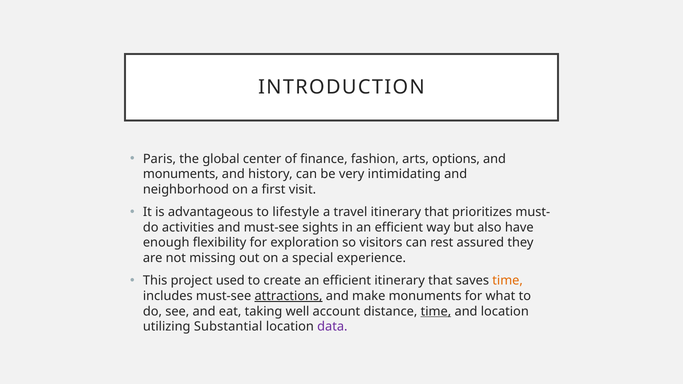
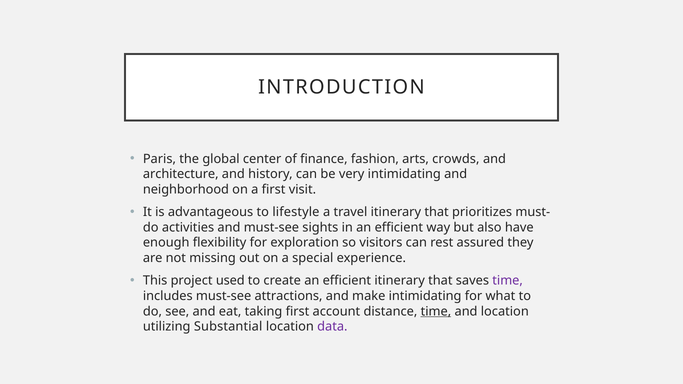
options: options -> crowds (456, 159)
monuments: monuments -> architecture (181, 174)
time colour: orange -> purple (508, 281)
attractions underline: present -> none (289, 296)
make monuments: monuments -> intimidating (425, 296)
taking well: well -> first (297, 311)
